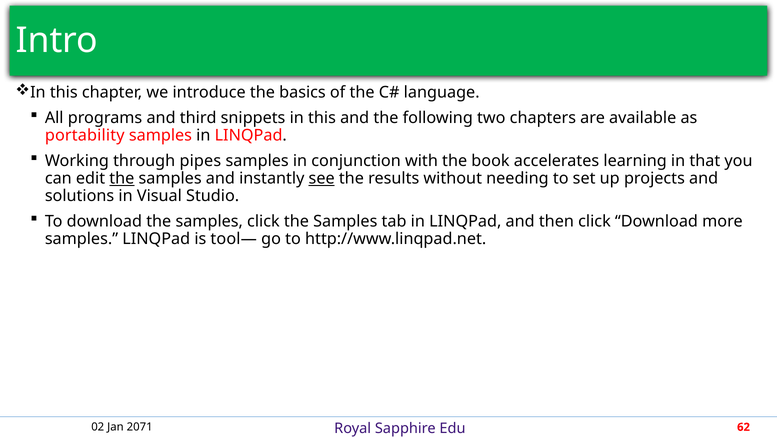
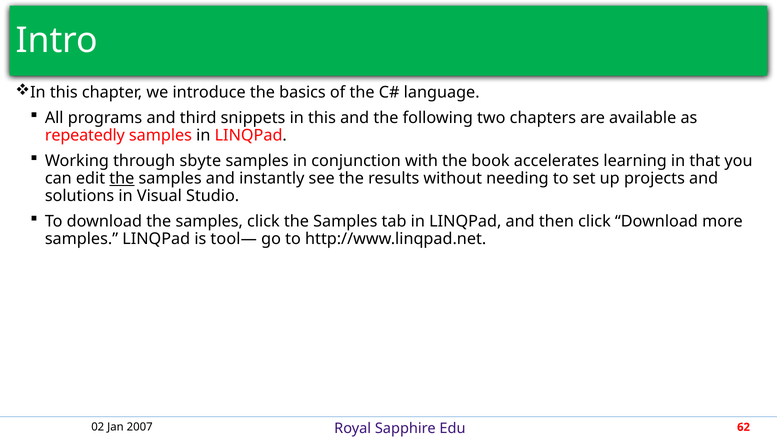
portability: portability -> repeatedly (85, 135)
pipes: pipes -> sbyte (200, 161)
see underline: present -> none (322, 178)
2071: 2071 -> 2007 (140, 427)
